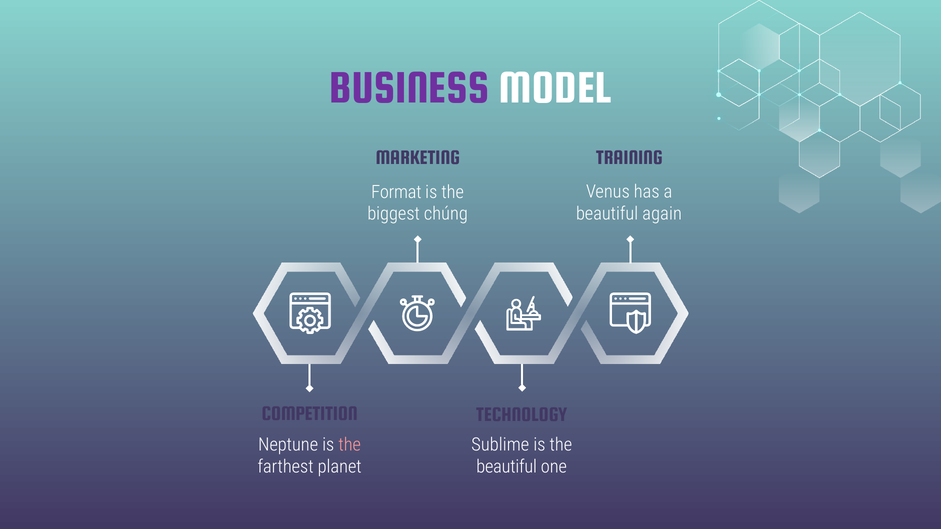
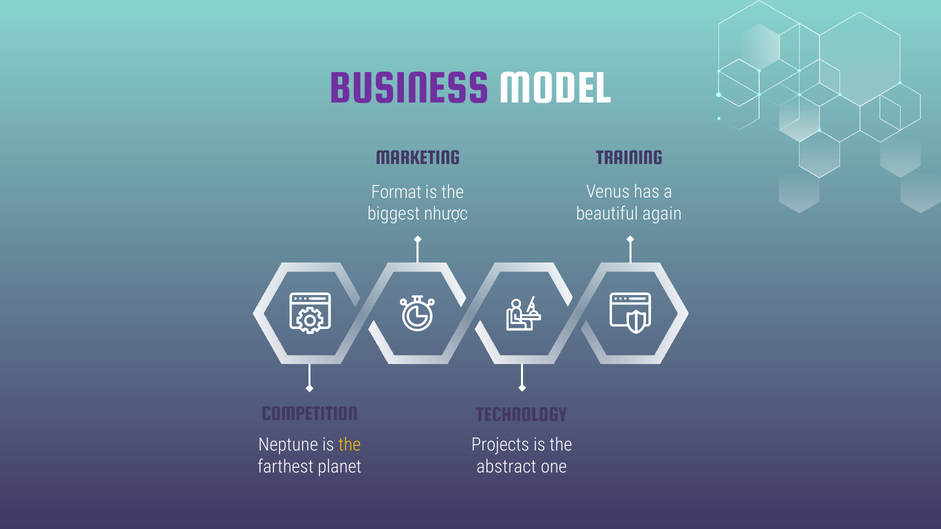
chúng: chúng -> nhược (446, 214)
the colour: pink -> yellow (350, 445)
Sublime: Sublime -> Projects (500, 445)
beautiful: beautiful -> abstract (506, 467)
